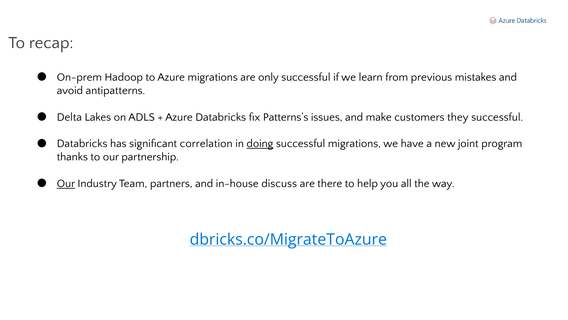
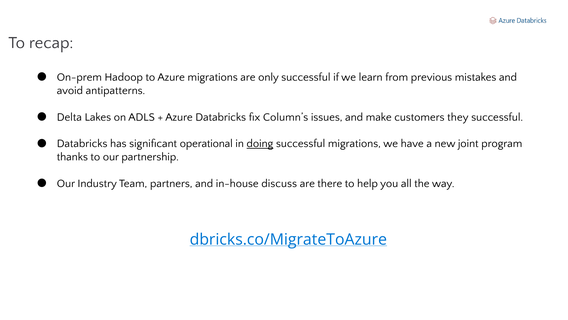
Patterns’s: Patterns’s -> Column’s (286, 117)
correlation: correlation -> operational (206, 143)
Our underline: present -> none (66, 183)
